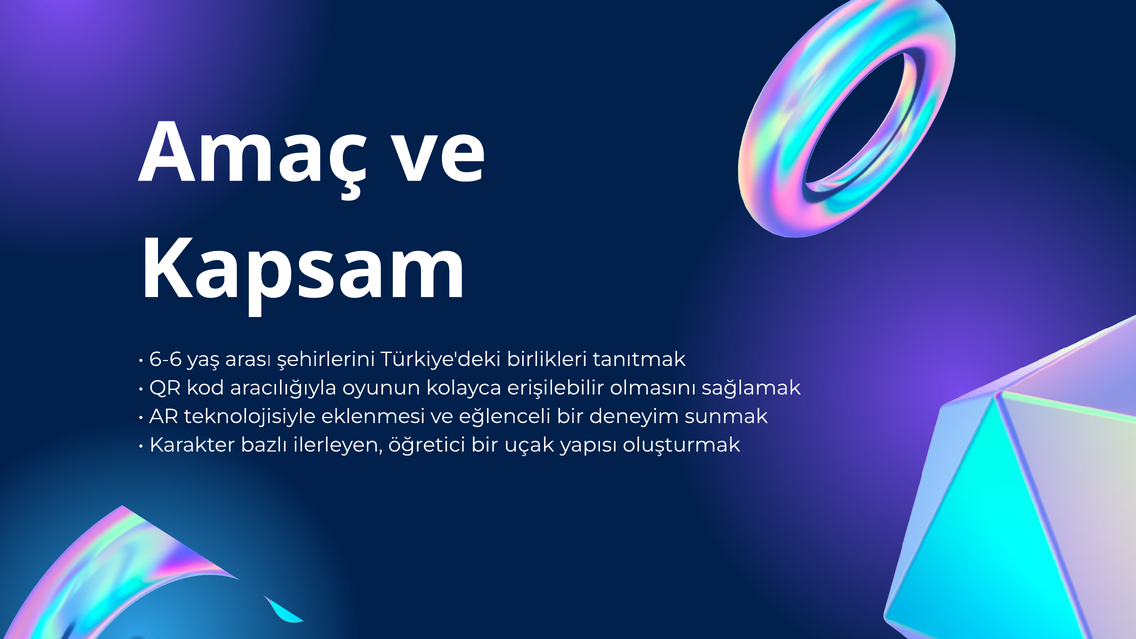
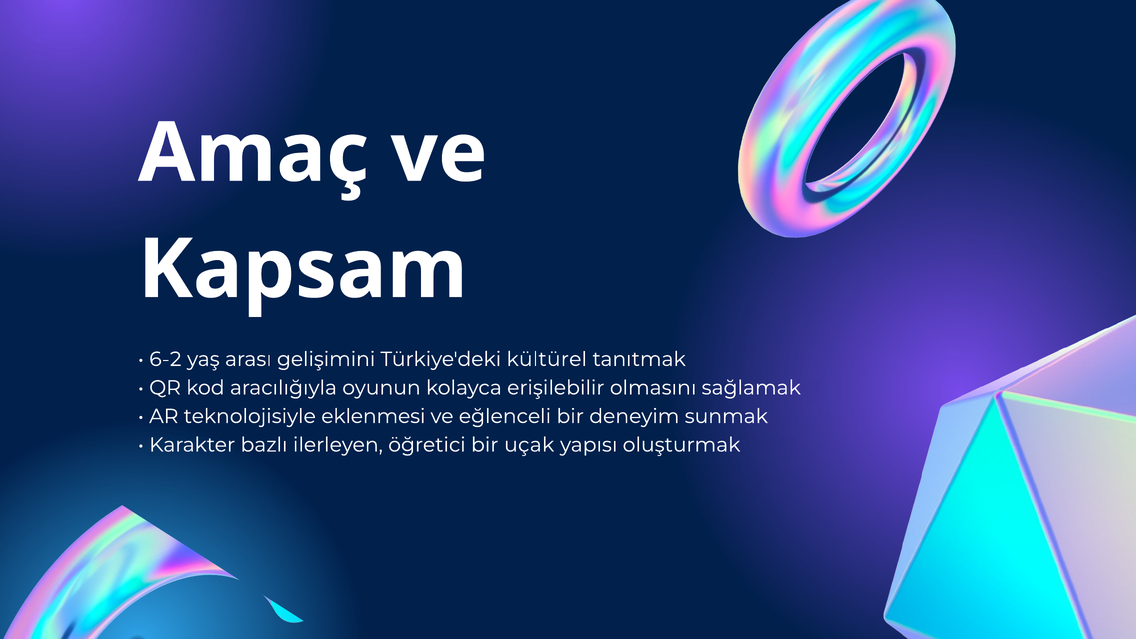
6-6: 6-6 -> 6-2 (165, 359)
şehirlerini: şehirlerini -> gelişimini (326, 359)
birlikleri: birlikleri -> kültürel (547, 359)
